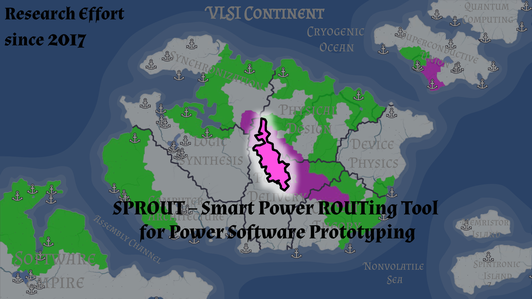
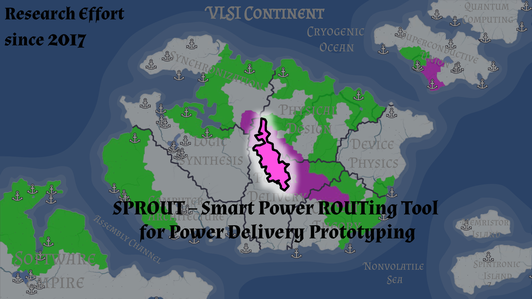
for Power Software: Software -> Delivery (266, 232)
